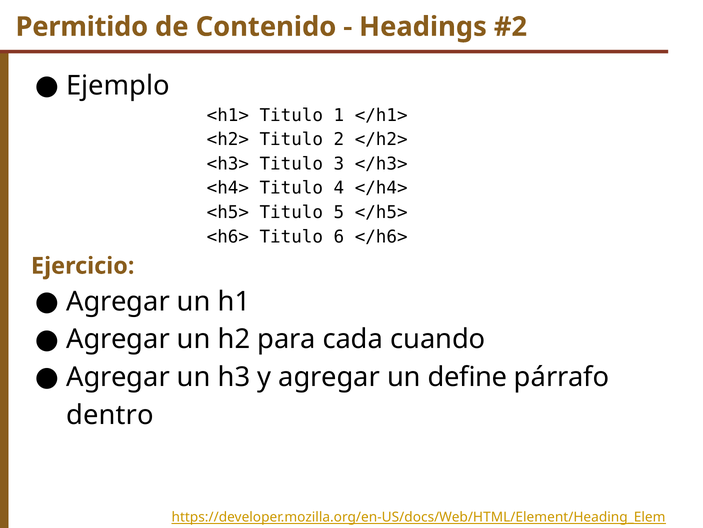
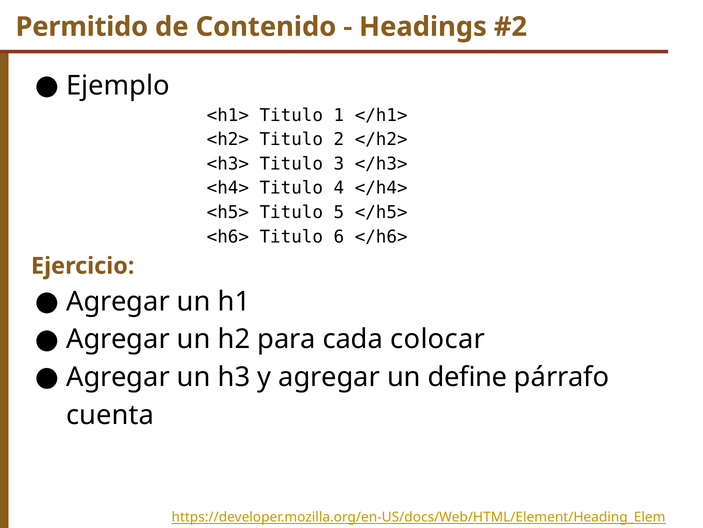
cuando: cuando -> colocar (438, 339)
dentro: dentro -> cuenta (110, 414)
